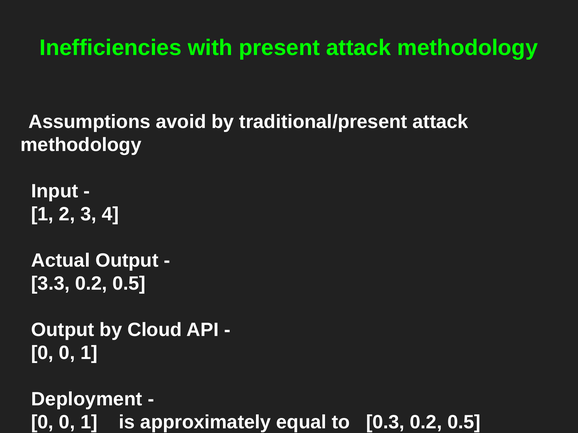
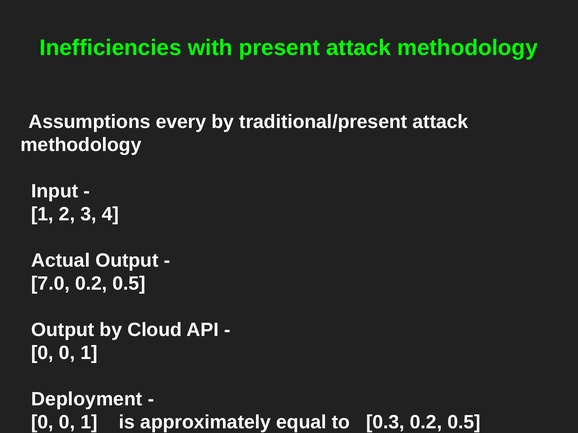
avoid: avoid -> every (181, 122)
3.3: 3.3 -> 7.0 (50, 284)
